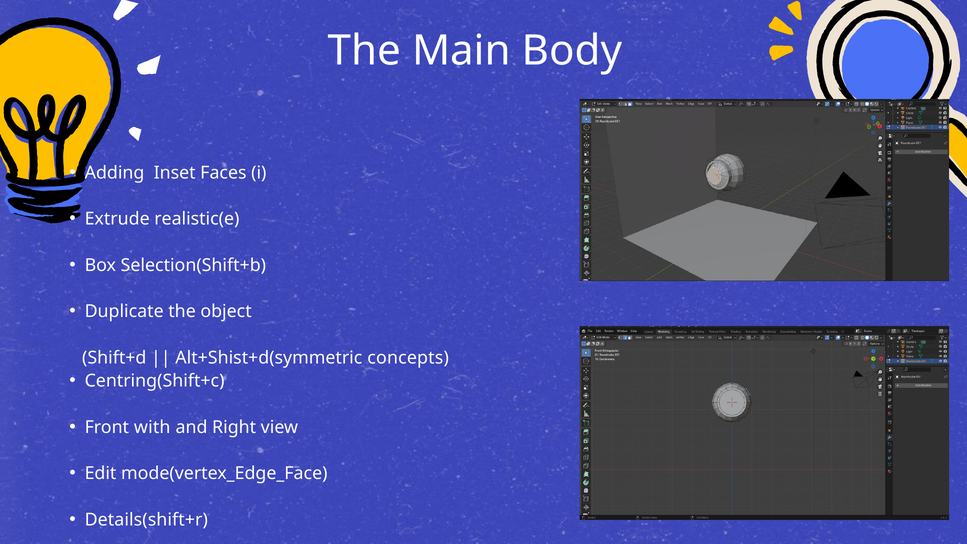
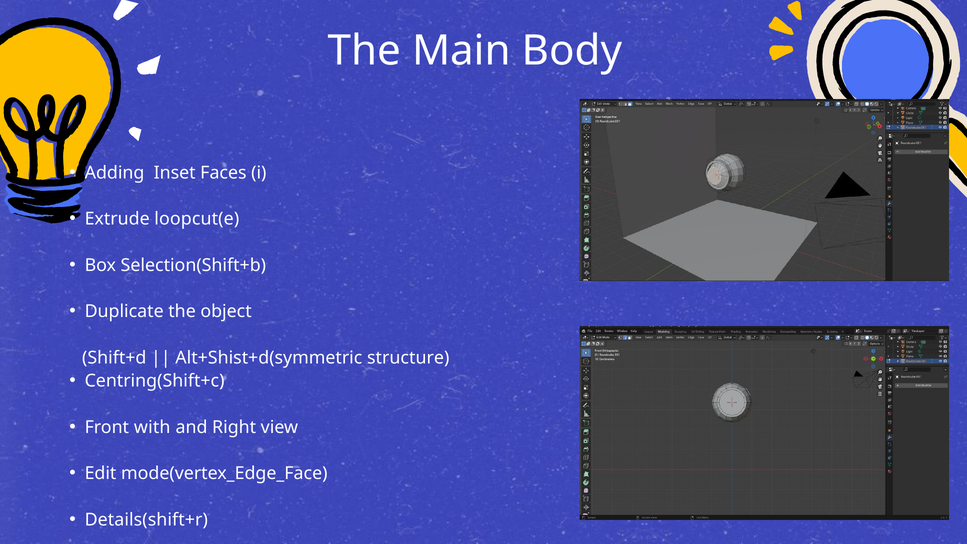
realistic(e: realistic(e -> loopcut(e (197, 219)
concepts: concepts -> structure (408, 358)
